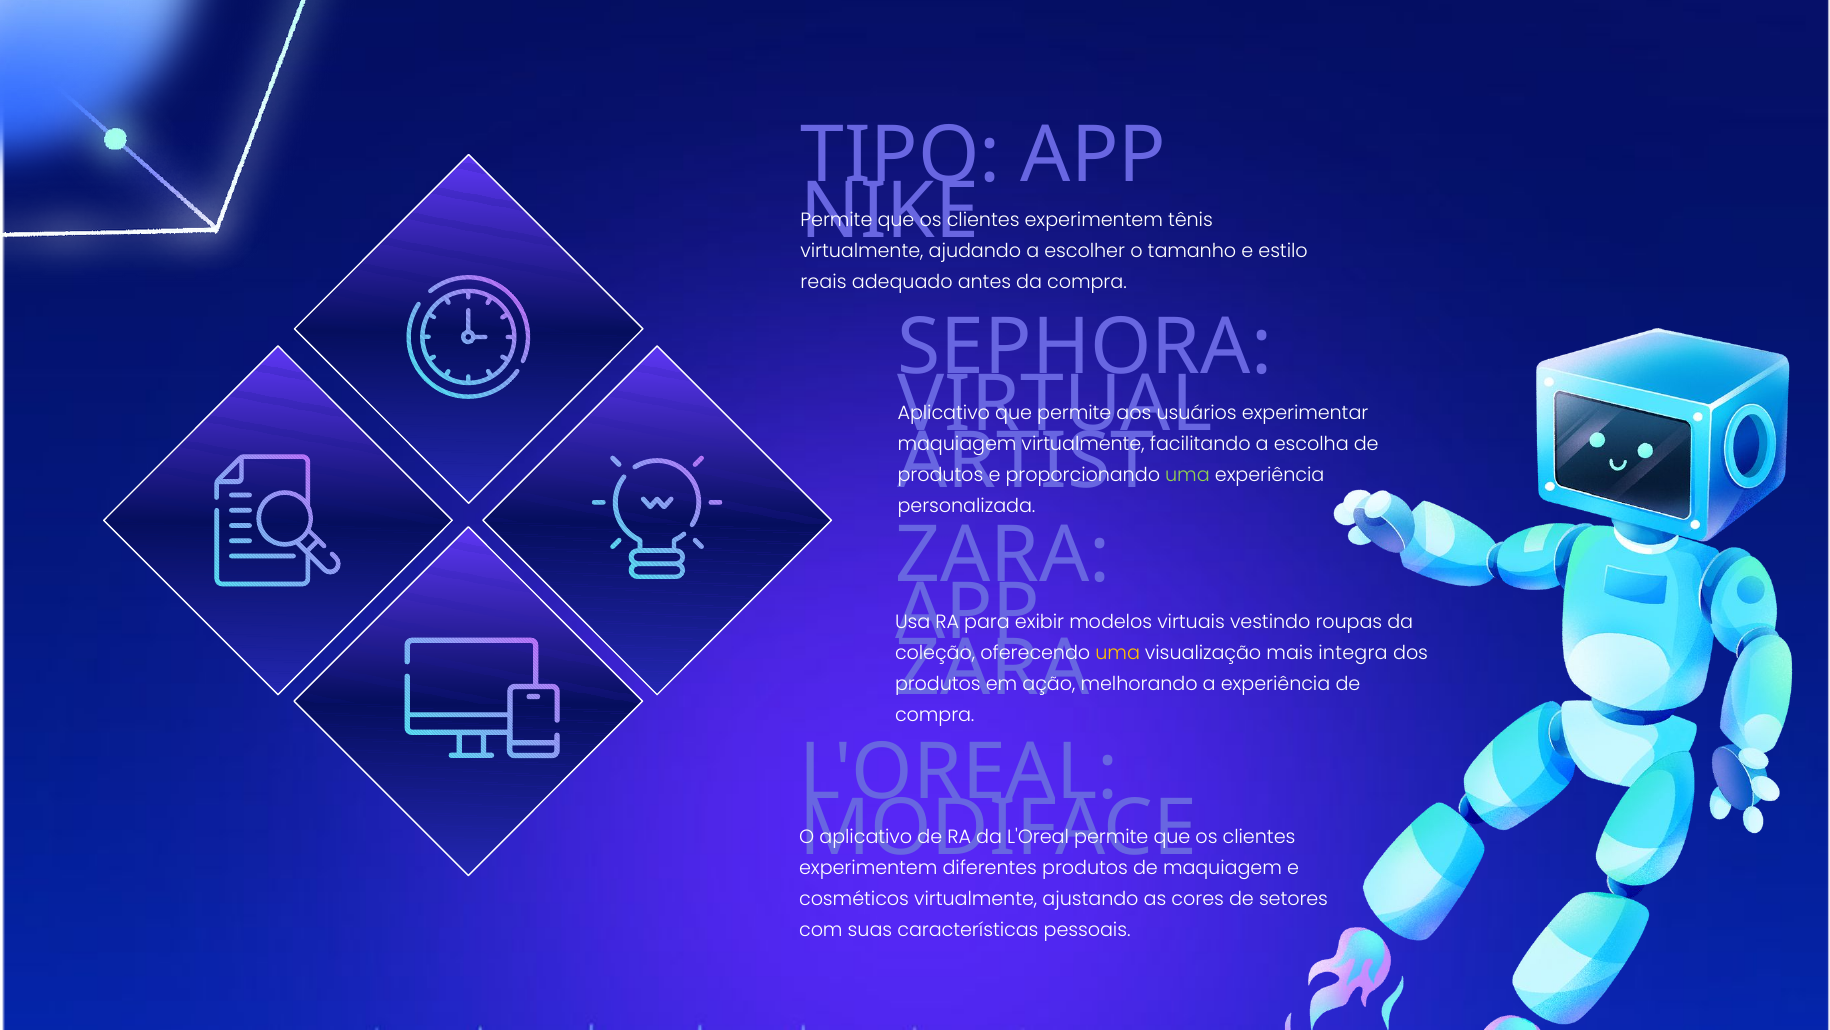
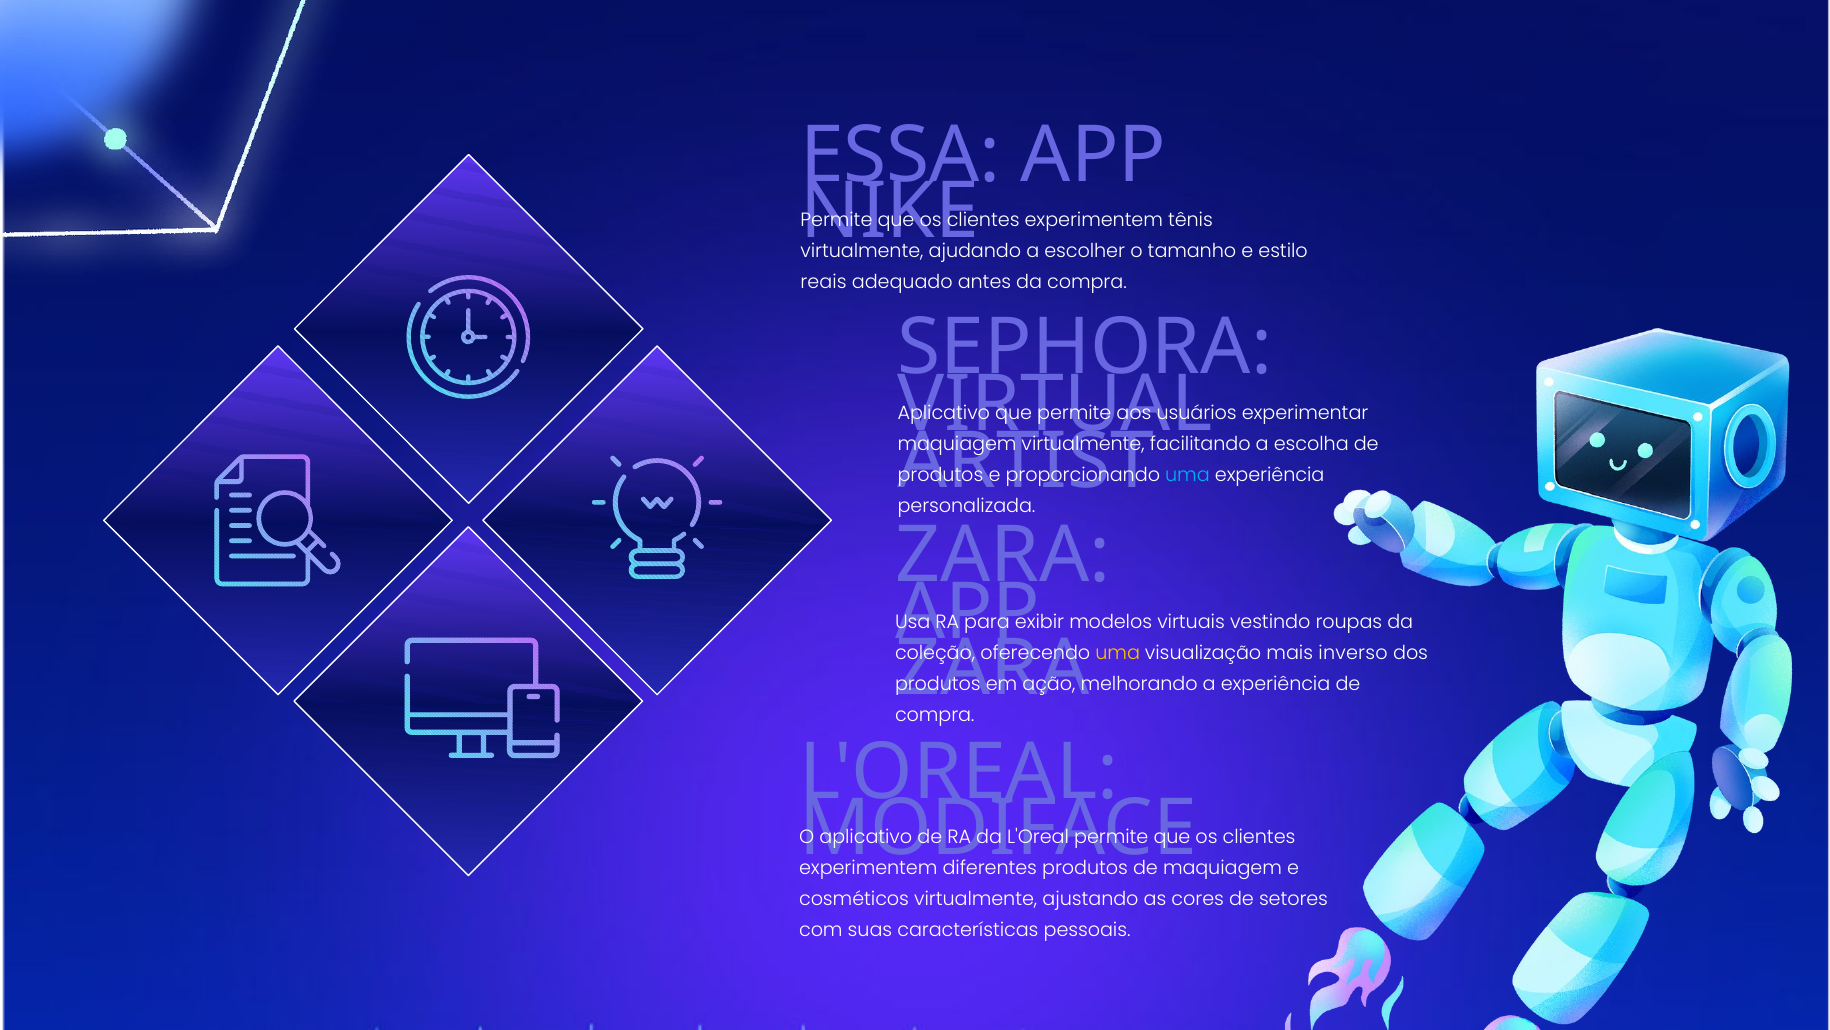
TIPO: TIPO -> ESSA (901, 155)
uma colour: light green -> light blue (1187, 475)
integra: integra -> inverso (1353, 653)
